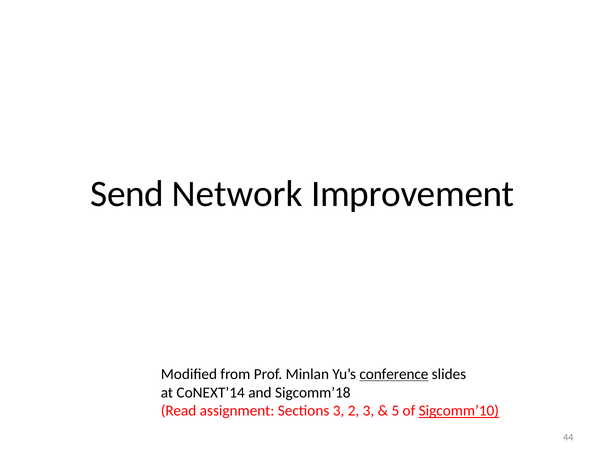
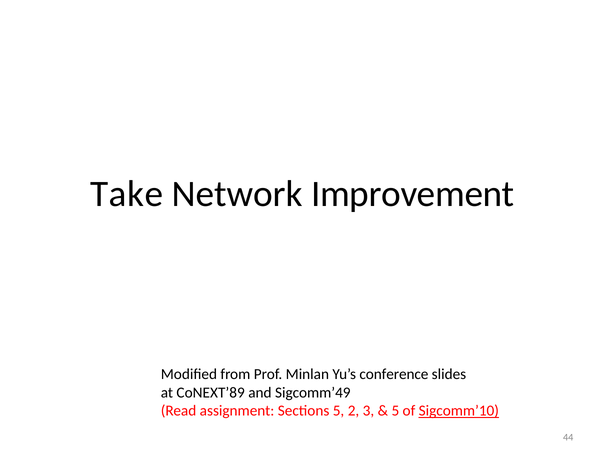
Send: Send -> Take (127, 194)
conference underline: present -> none (394, 374)
CoNEXT’14: CoNEXT’14 -> CoNEXT’89 (211, 392)
Sigcomm’18: Sigcomm’18 -> Sigcomm’49 (313, 392)
Sections 3: 3 -> 5 (339, 410)
